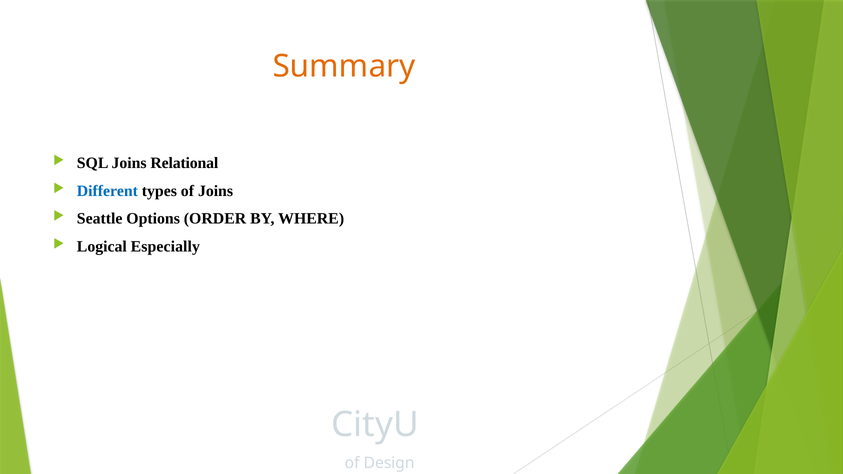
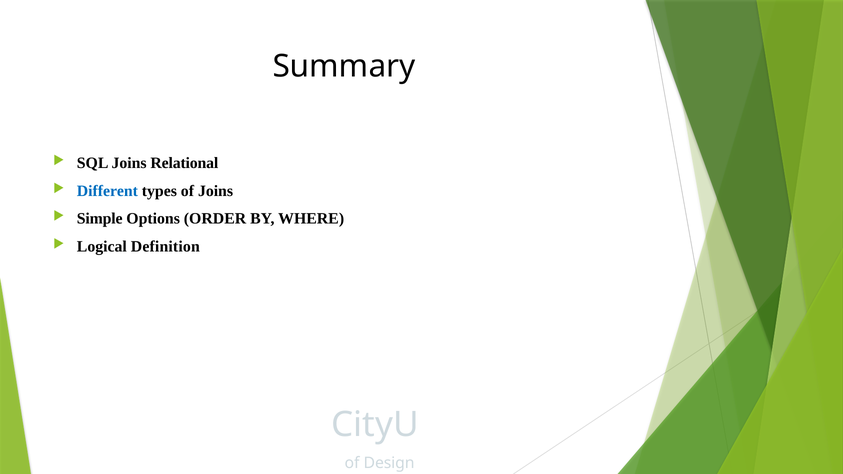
Summary colour: orange -> black (344, 66)
Seattle: Seattle -> Simple (100, 219)
Especially: Especially -> Definition (165, 246)
